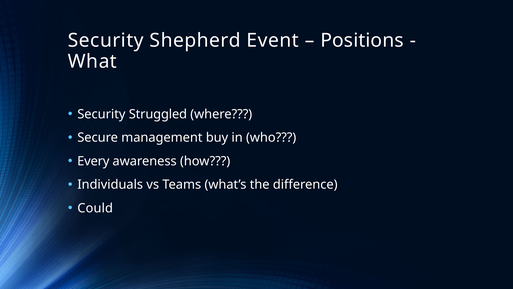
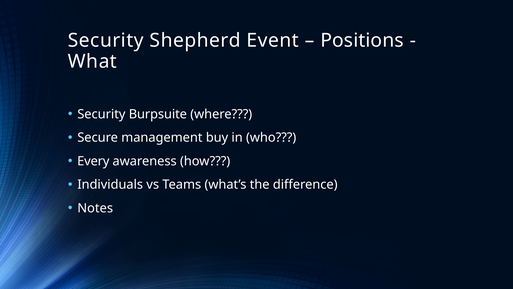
Struggled: Struggled -> Burpsuite (158, 114)
Could: Could -> Notes (95, 208)
